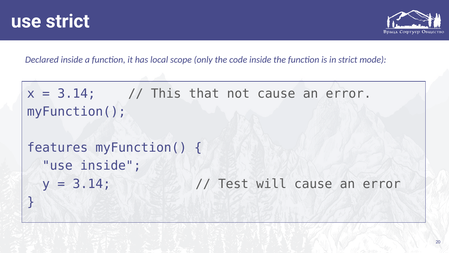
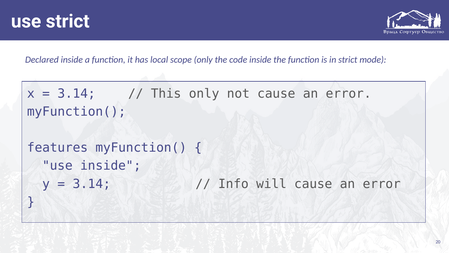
This that: that -> only (204, 94)
Test: Test -> Info (233, 184)
